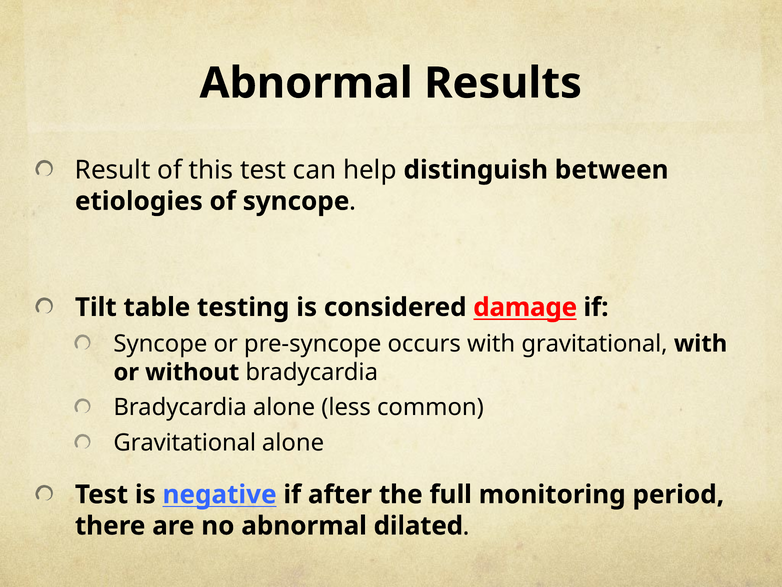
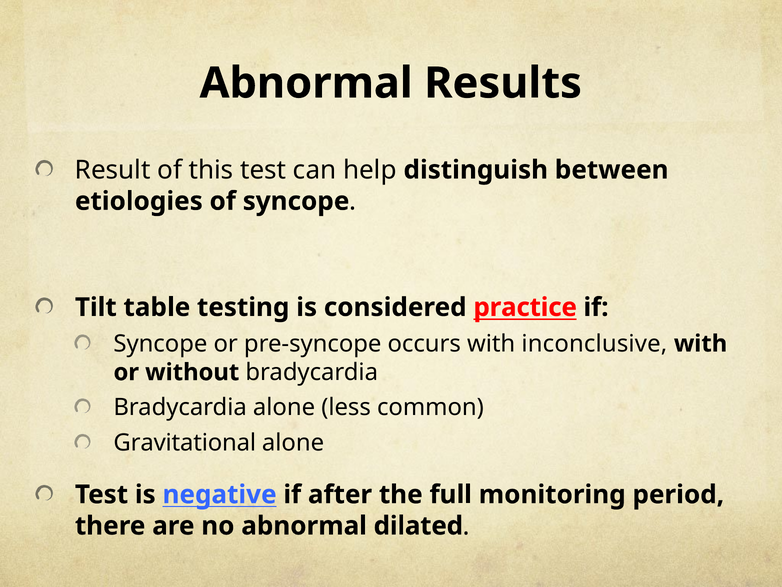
damage: damage -> practice (525, 307)
with gravitational: gravitational -> inconclusive (594, 343)
